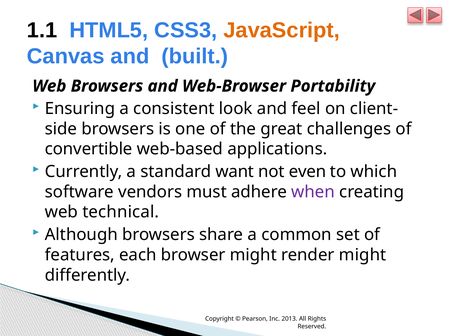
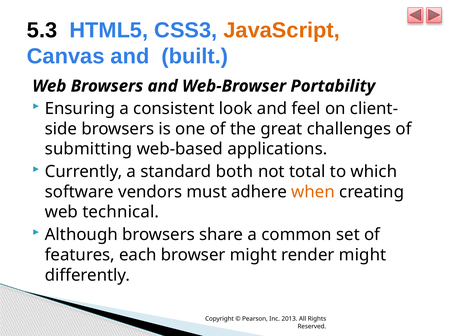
1.1: 1.1 -> 5.3 (42, 30)
convertible: convertible -> submitting (89, 149)
want: want -> both (235, 172)
even: even -> total (307, 172)
when colour: purple -> orange (313, 192)
